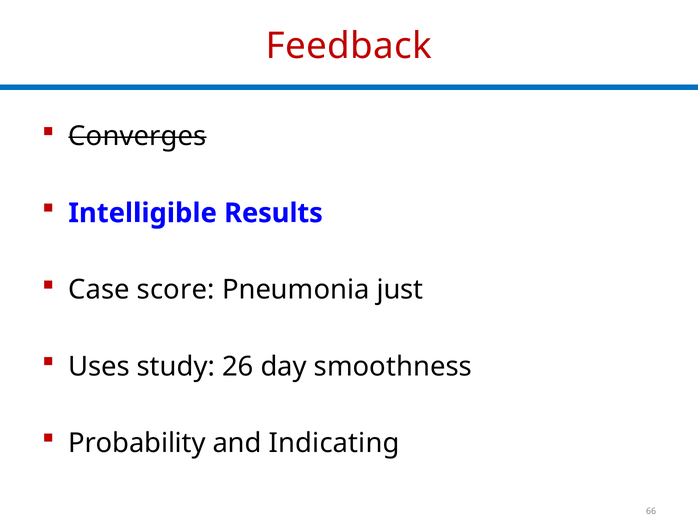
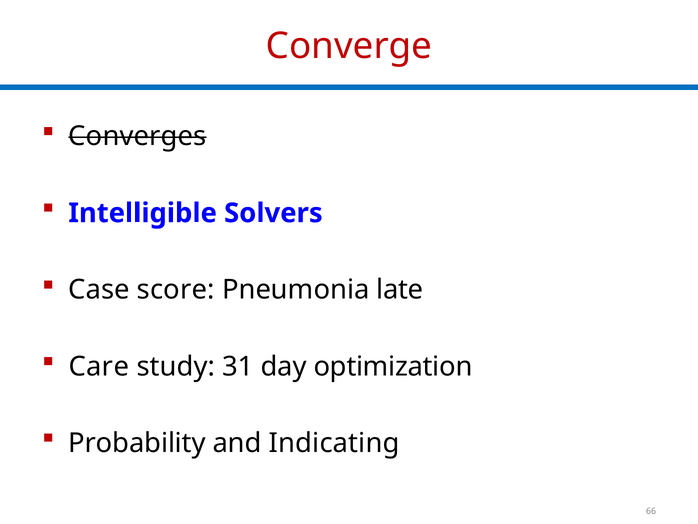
Feedback: Feedback -> Converge (349, 46)
Results: Results -> Solvers (273, 213)
just: just -> late (400, 290)
Uses: Uses -> Care (99, 366)
26: 26 -> 31 (238, 366)
smoothness: smoothness -> optimization (393, 366)
